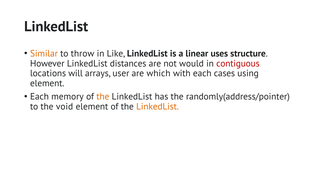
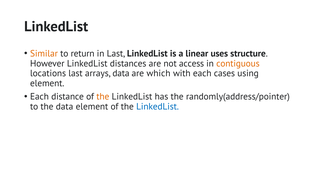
throw: throw -> return (83, 54)
in Like: Like -> Last (116, 54)
would: would -> access (192, 64)
contiguous colour: red -> orange (238, 64)
locations will: will -> last (76, 74)
arrays user: user -> data (121, 74)
memory: memory -> distance (68, 97)
the void: void -> data (65, 107)
LinkedList colour: orange -> blue (158, 107)
